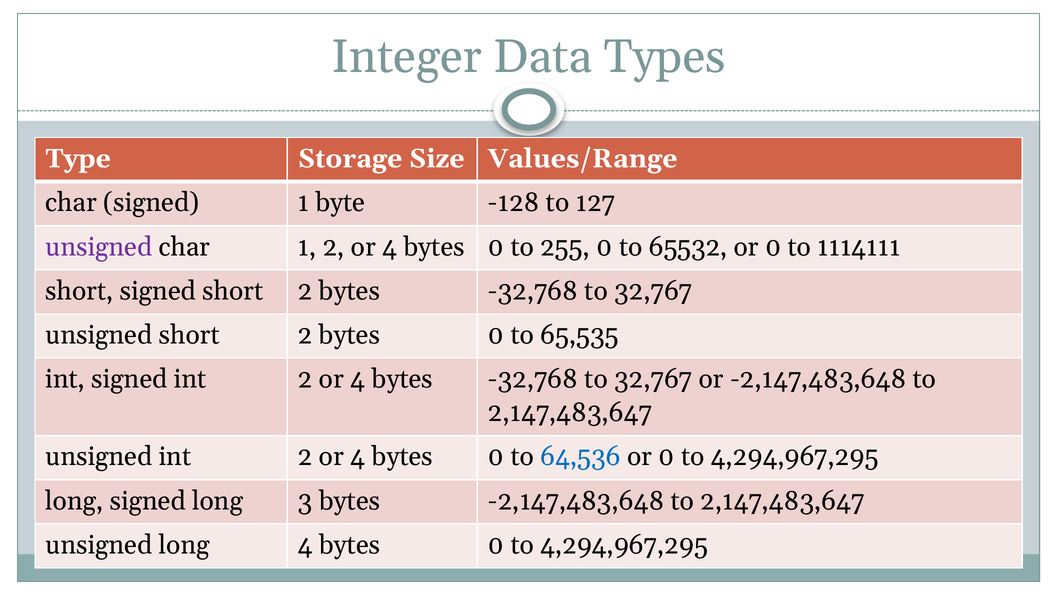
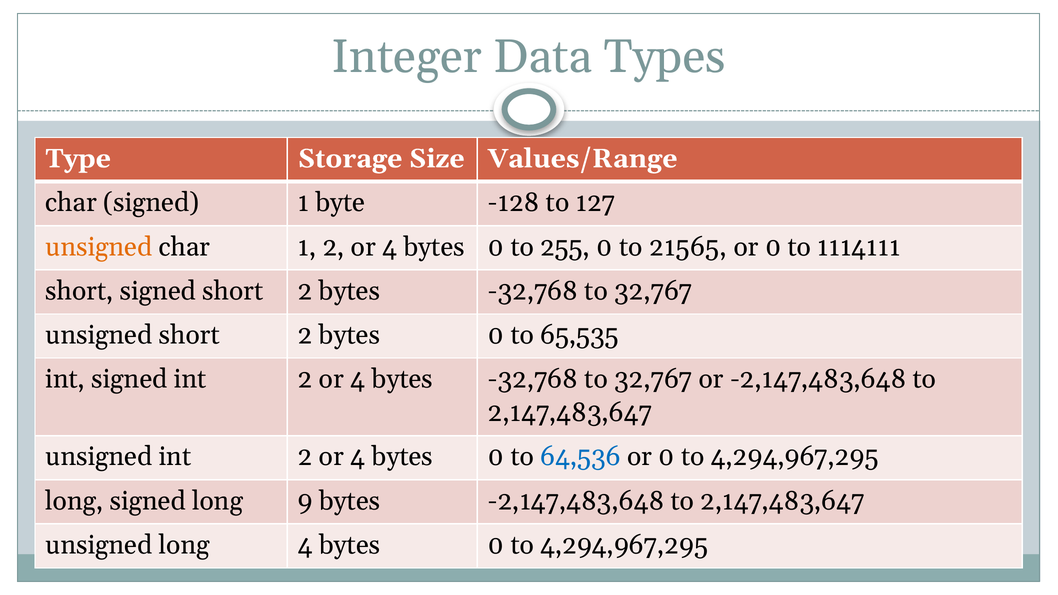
unsigned colour: purple -> orange (99, 247)
65532: 65532 -> 21565 (688, 247)
3: 3 -> 9 (305, 501)
